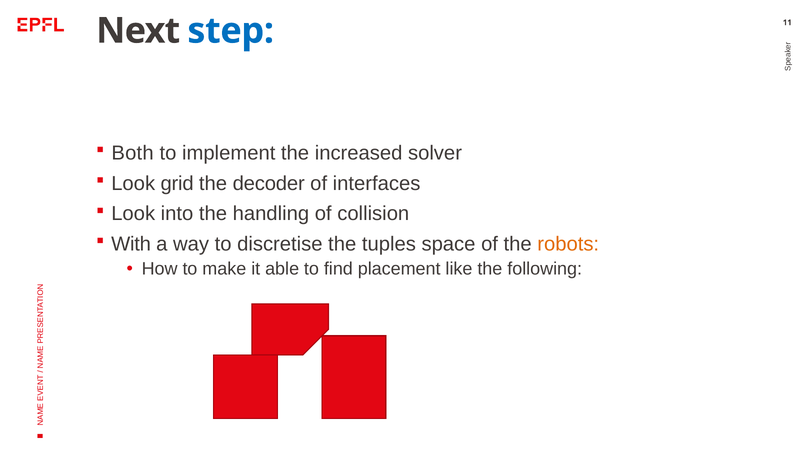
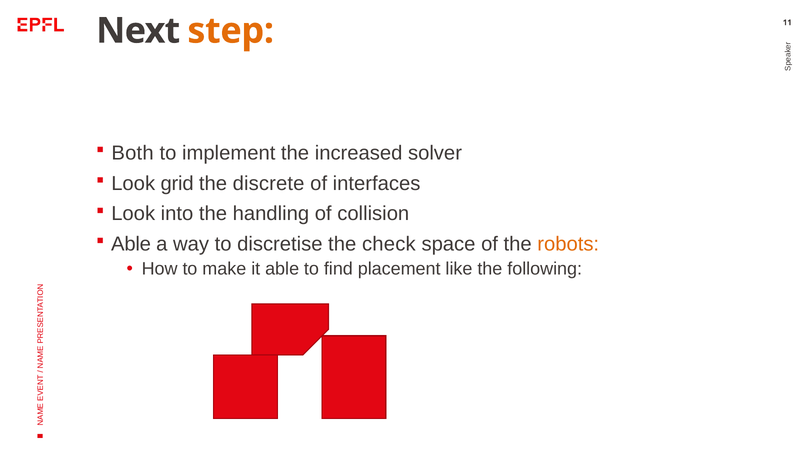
step colour: blue -> orange (231, 31)
decoder: decoder -> discrete (269, 184)
With: With -> Able (131, 244)
tuples: tuples -> check (389, 244)
